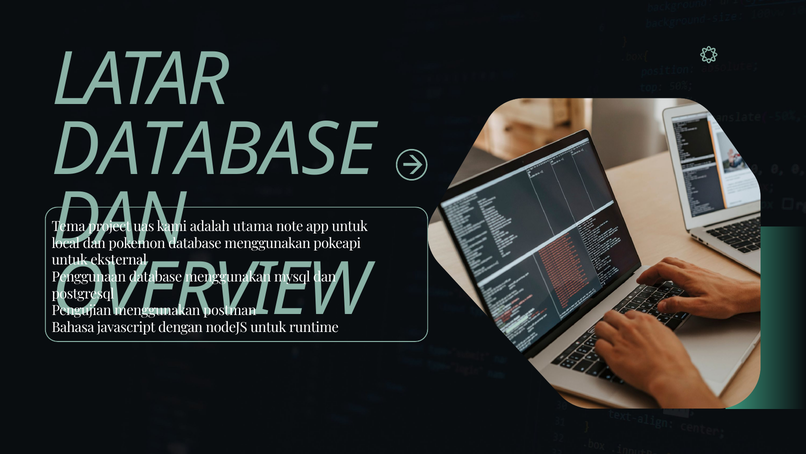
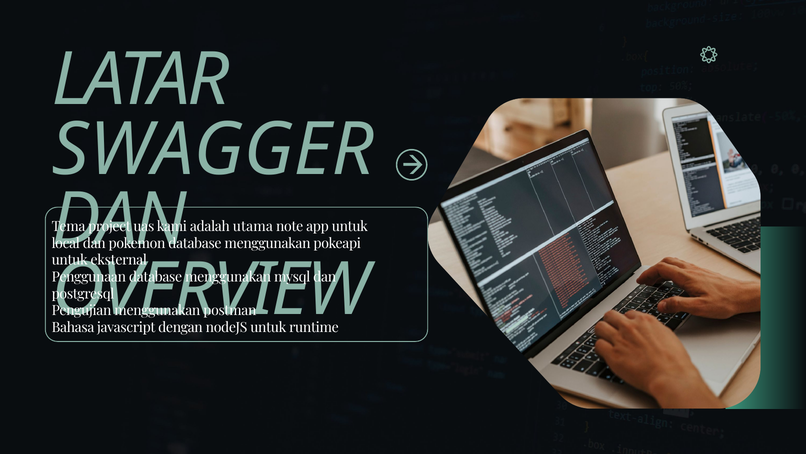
DATABASE: DATABASE -> SWAGGER (213, 150)
